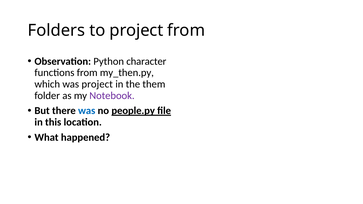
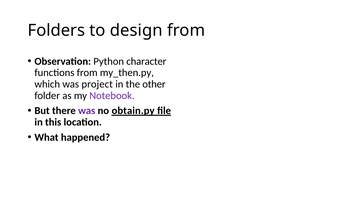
to project: project -> design (136, 30)
them: them -> other (154, 84)
was colour: blue -> purple (87, 111)
people.py: people.py -> obtain.py (133, 111)
